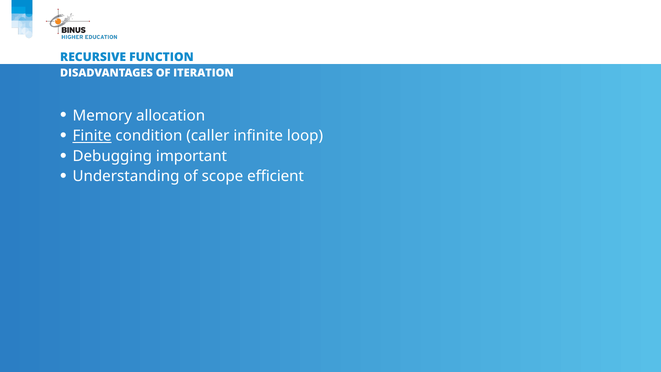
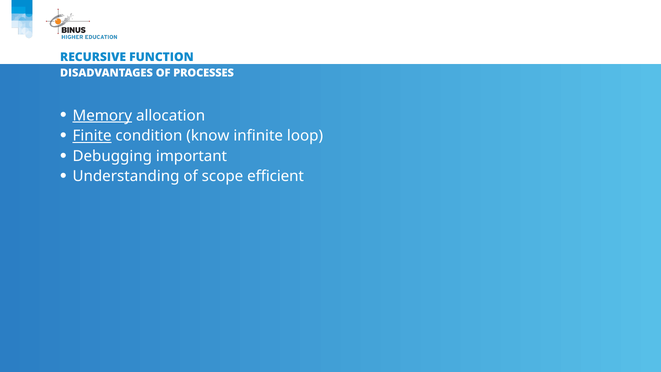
ITERATION: ITERATION -> PROCESSES (204, 73)
Memory underline: none -> present (102, 116)
caller: caller -> know (208, 136)
